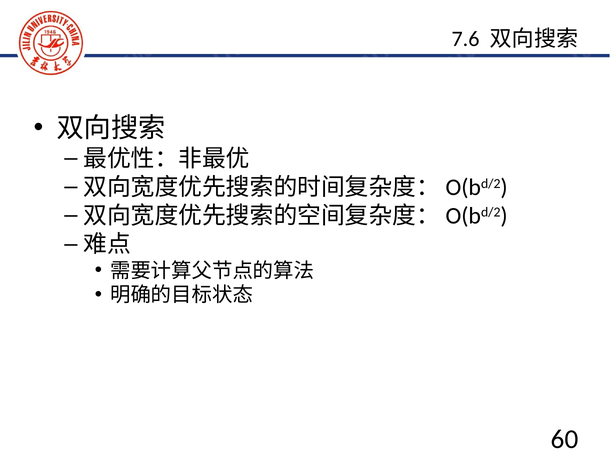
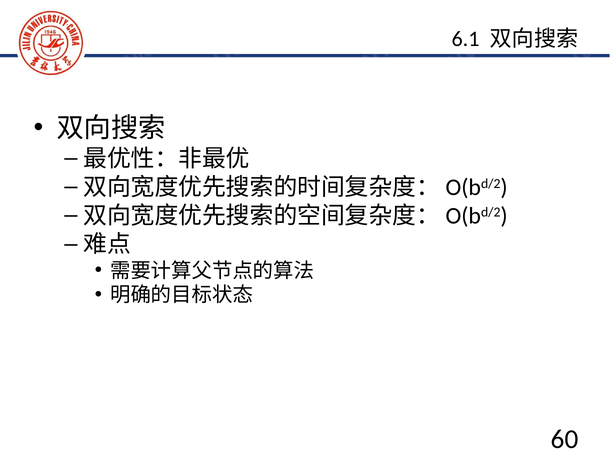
7.6: 7.6 -> 6.1 (466, 39)
